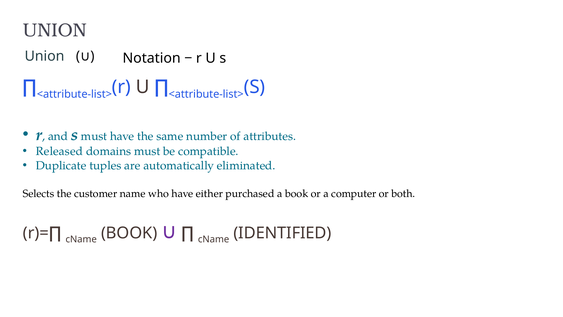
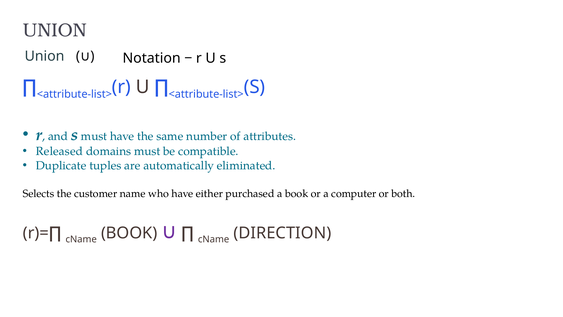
IDENTIFIED: IDENTIFIED -> DIRECTION (282, 233)
